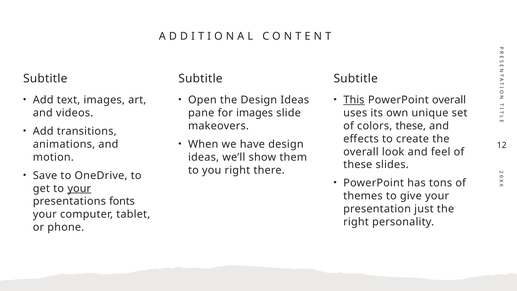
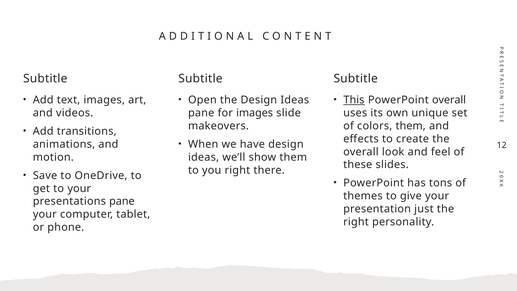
colors these: these -> them (411, 126)
your underline: present -> none (79, 188)
presentations fonts: fonts -> pane (122, 201)
